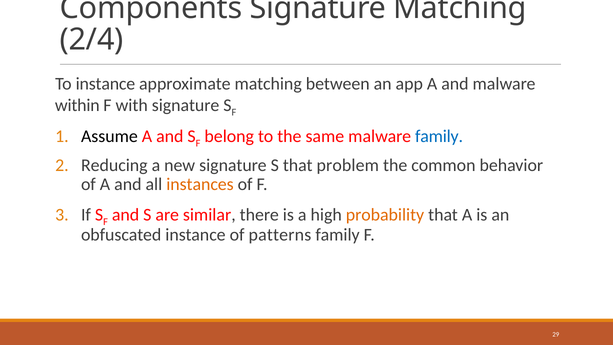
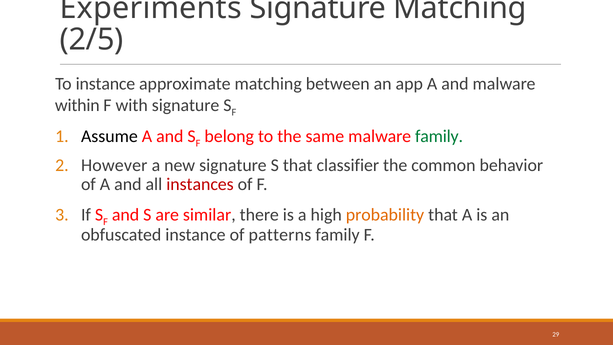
Components: Components -> Experiments (151, 8)
2/4: 2/4 -> 2/5 (92, 40)
family colour: blue -> green (439, 136)
Reducing: Reducing -> However (114, 165)
problem: problem -> classifier (348, 165)
instances colour: orange -> red (200, 184)
